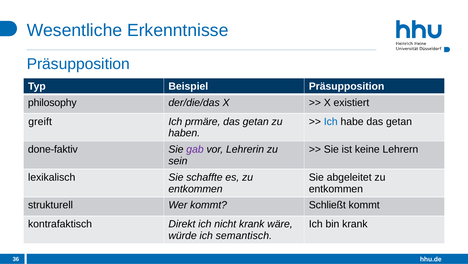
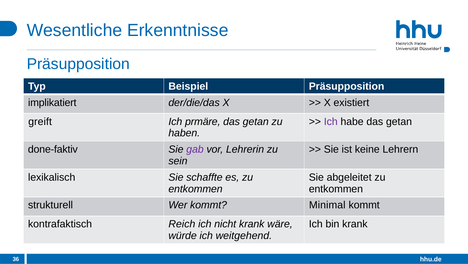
philosophy: philosophy -> implikatiert (52, 102)
Ich colour: blue -> purple (331, 121)
Schließt: Schließt -> Minimal (327, 205)
Direkt: Direkt -> Reich (182, 224)
semantisch: semantisch -> weitgehend (244, 235)
